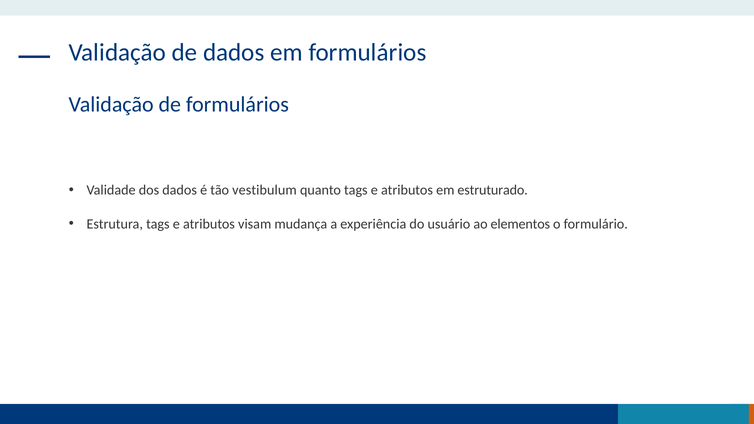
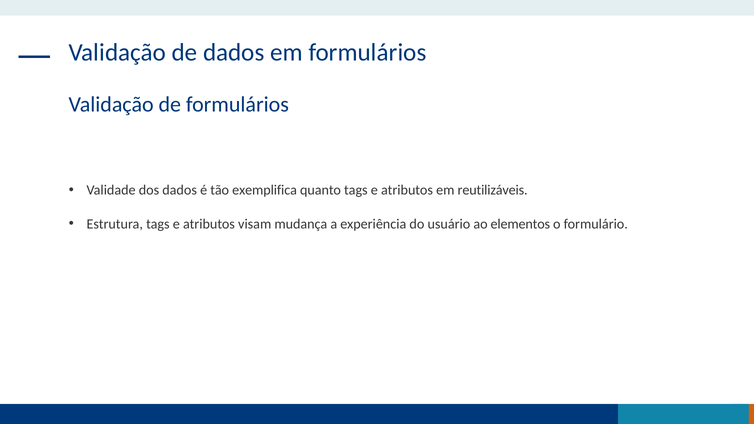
vestibulum: vestibulum -> exemplifica (265, 190)
estruturado: estruturado -> reutilizáveis (493, 190)
